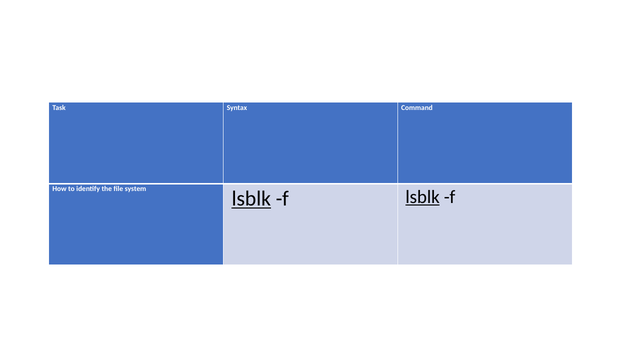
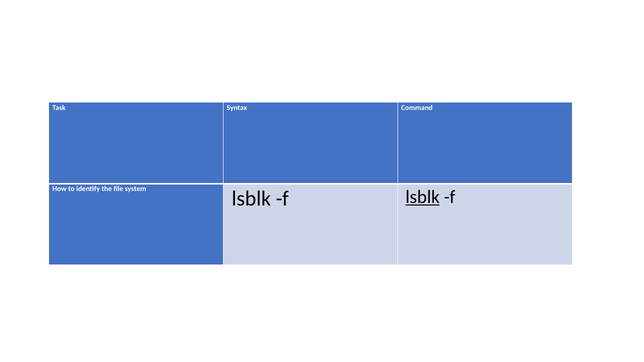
lsblk underline: present -> none (251, 199)
